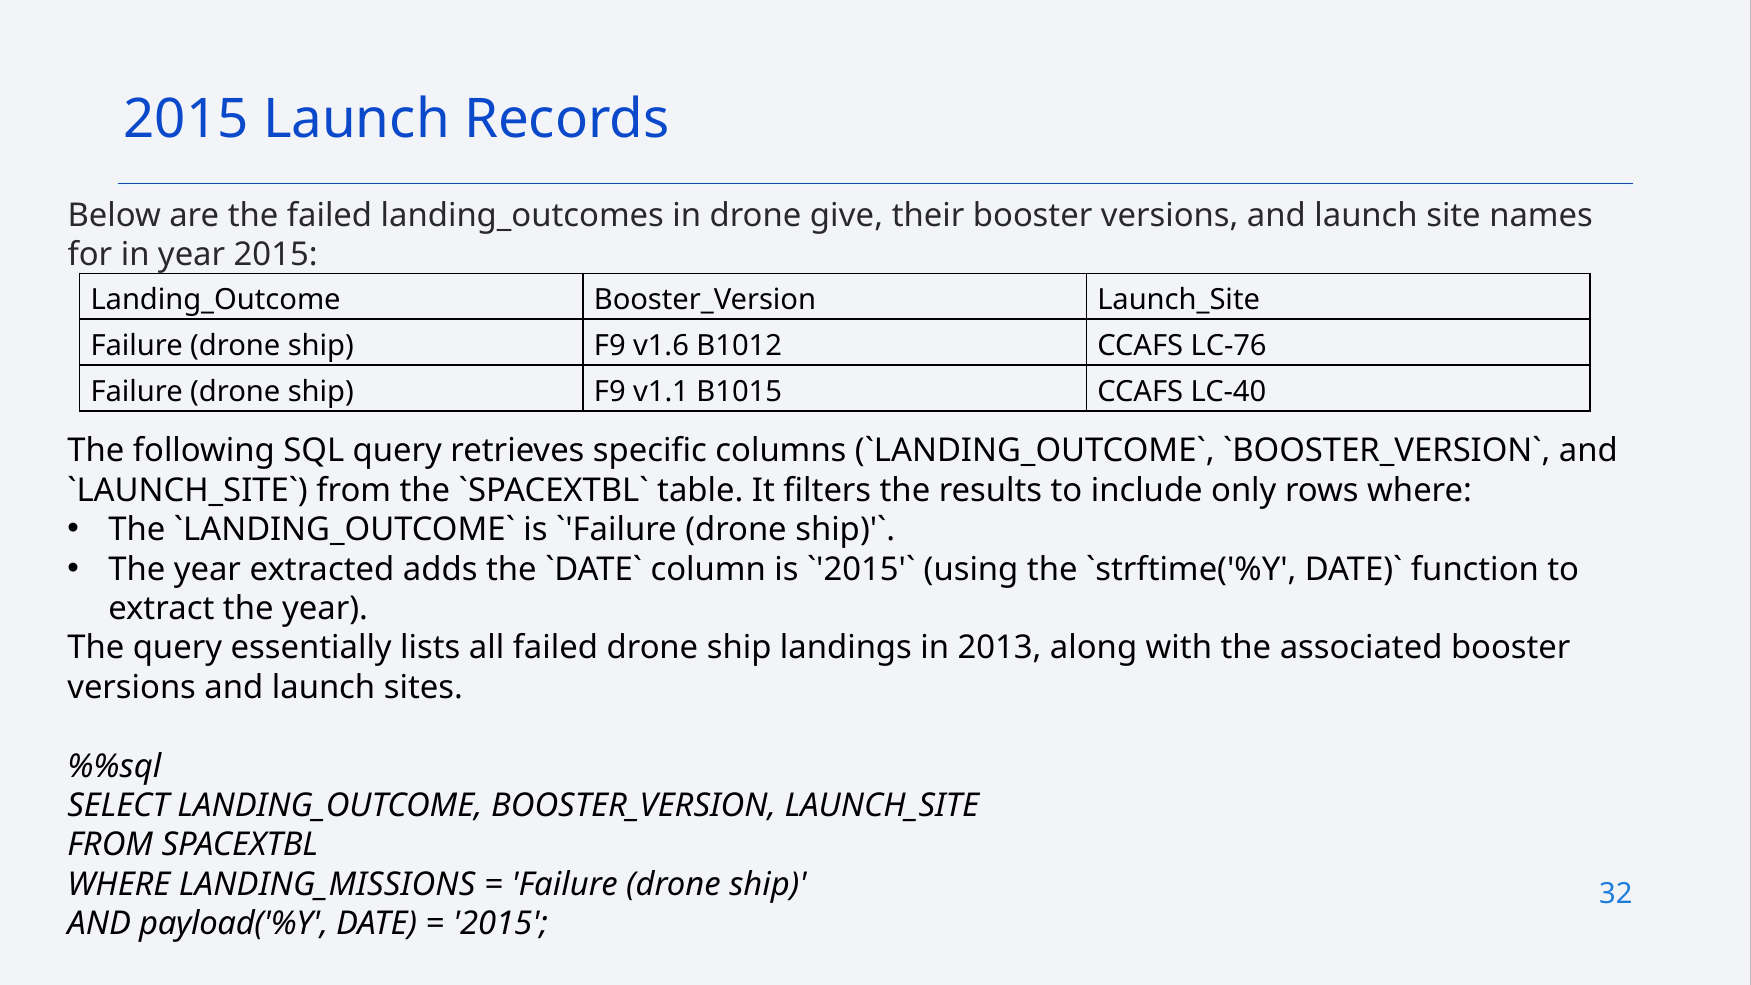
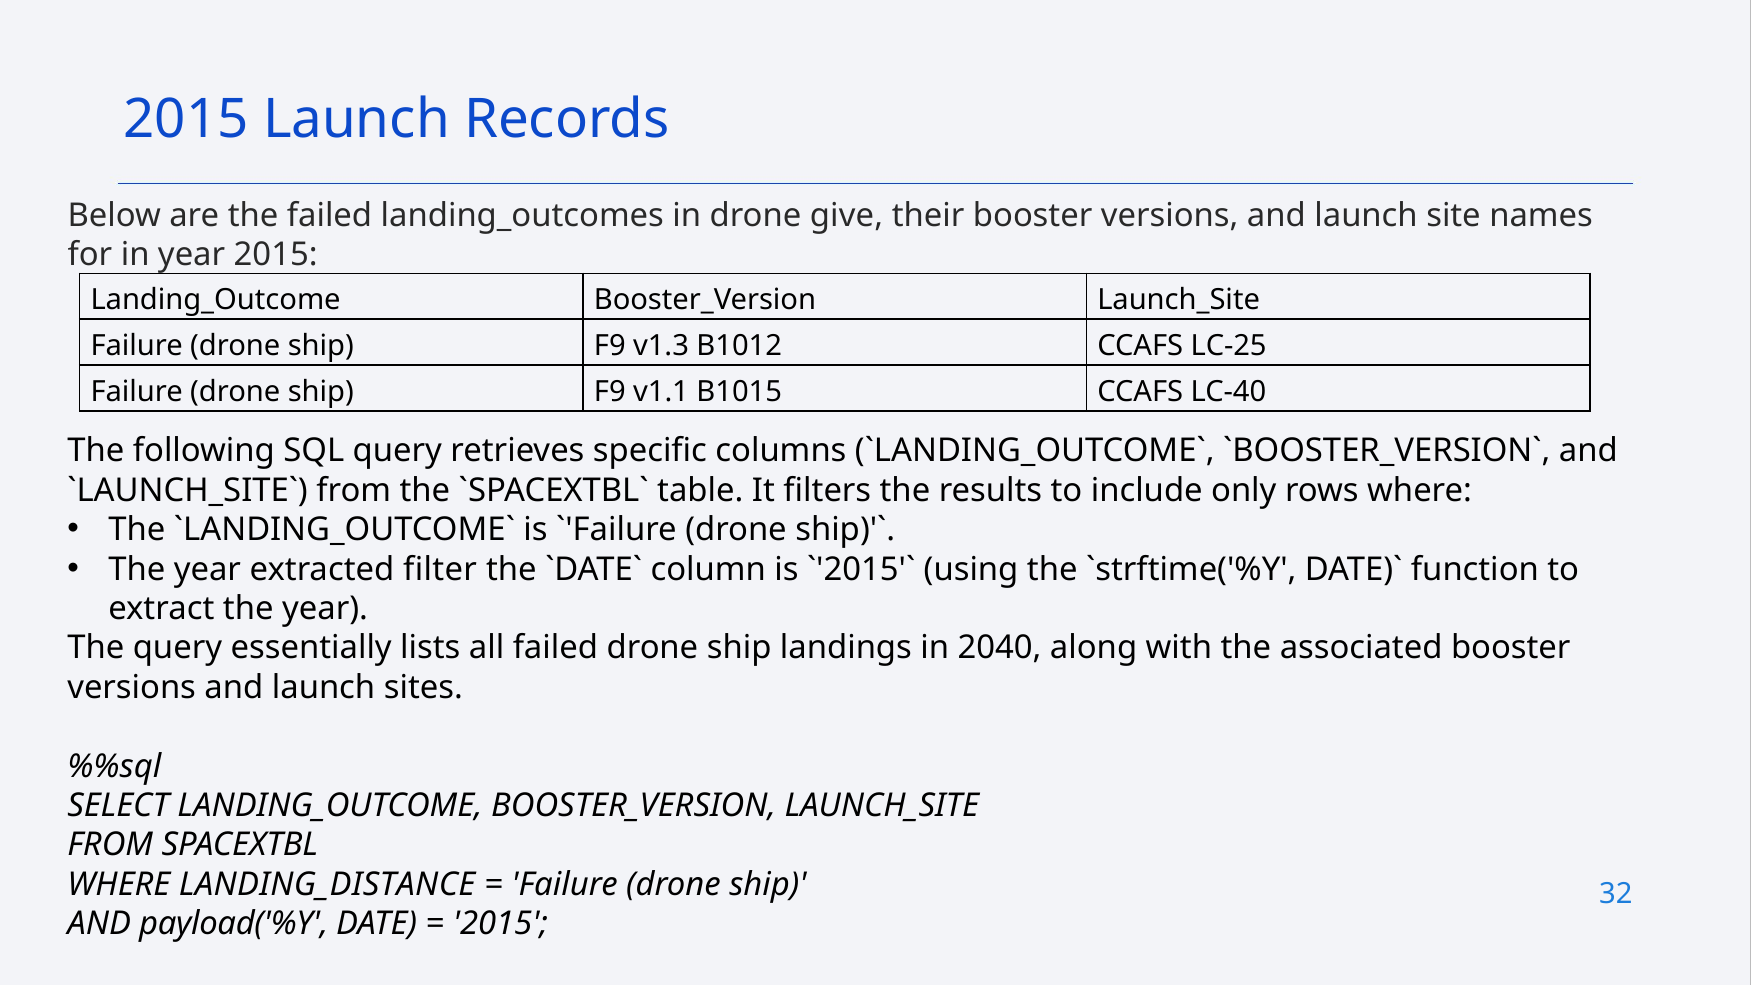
v1.6: v1.6 -> v1.3 (661, 346)
LC-76: LC-76 -> LC-25 (1229, 346)
adds: adds -> filter (440, 569)
2013: 2013 -> 2040 (1000, 648)
LANDING_MISSIONS: LANDING_MISSIONS -> LANDING_DISTANCE (327, 884)
